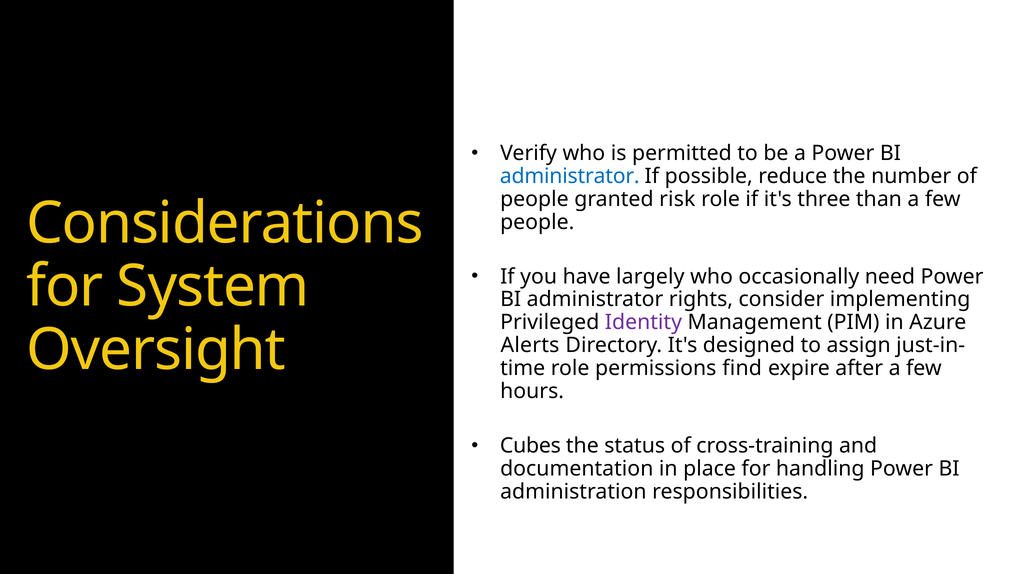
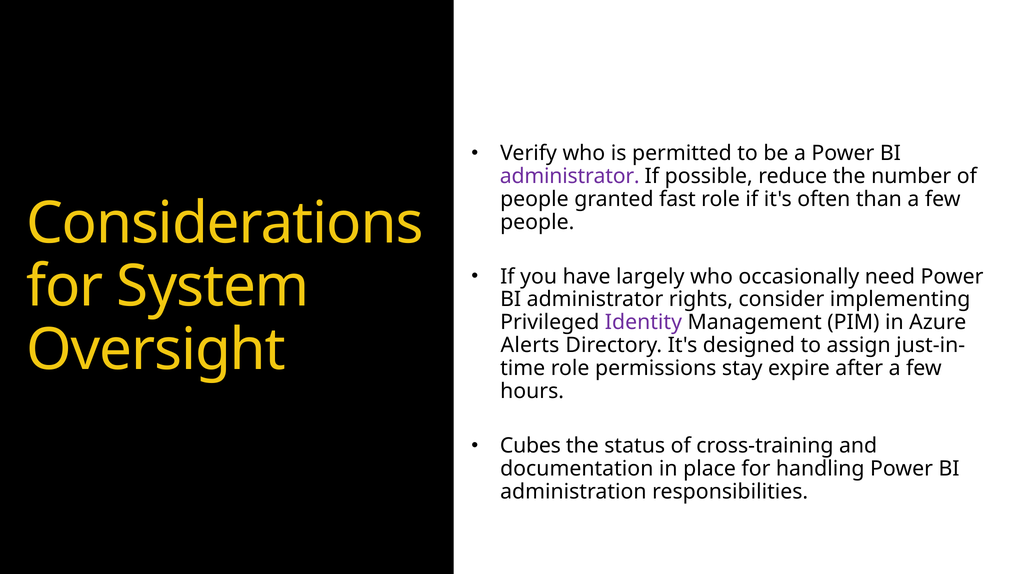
administrator colour: blue -> purple (570, 176)
risk: risk -> fast (677, 199)
three: three -> often (824, 199)
find: find -> stay (742, 368)
